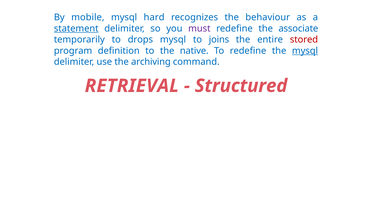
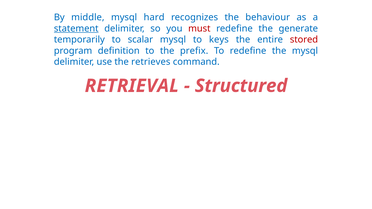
mobile: mobile -> middle (88, 17)
must colour: purple -> red (199, 29)
associate: associate -> generate (298, 29)
drops: drops -> scalar (140, 40)
joins: joins -> keys (219, 40)
native: native -> prefix (194, 51)
mysql underline: present -> none (305, 51)
archiving: archiving -> retrieves (151, 62)
